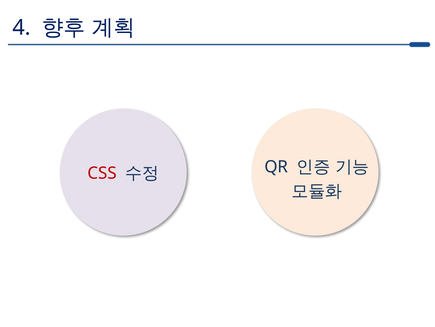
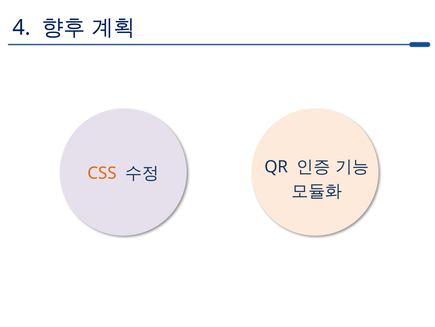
CSS colour: red -> orange (102, 173)
